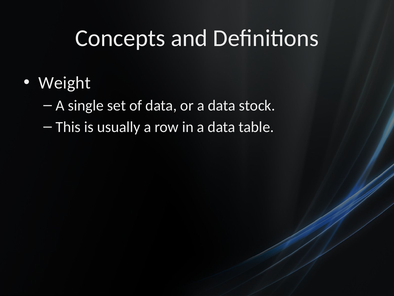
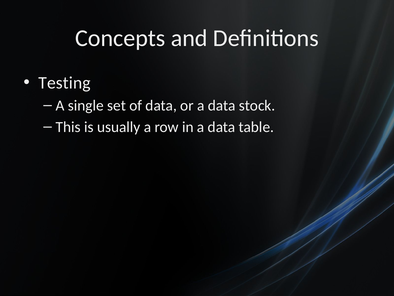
Weight: Weight -> Testing (65, 83)
